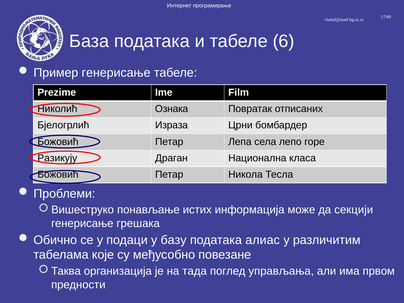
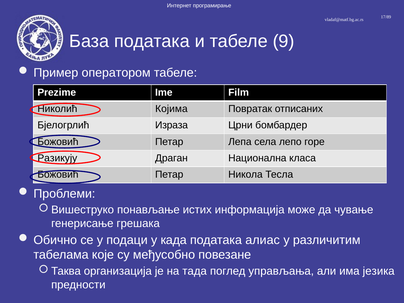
6: 6 -> 9 (284, 41)
генерисање: генерисање -> оператором (116, 73)
Ознака: Ознака -> Којима (171, 109)
секцији: секцији -> чување (354, 210)
базу: базу -> када (174, 240)
првом: првом -> језика (379, 271)
